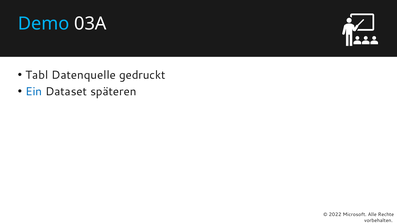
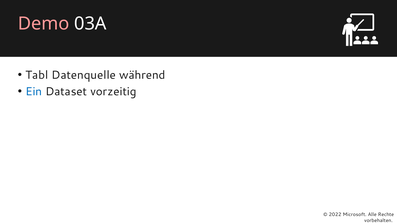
Demo colour: light blue -> pink (44, 24)
gedruckt: gedruckt -> während (142, 75)
späteren: späteren -> vorzeitig (113, 92)
